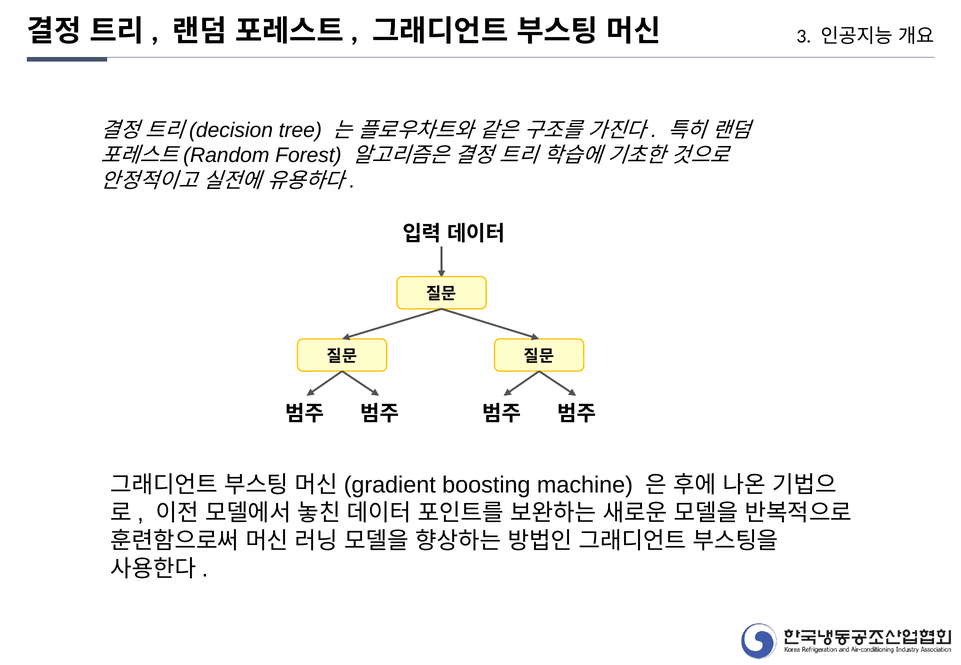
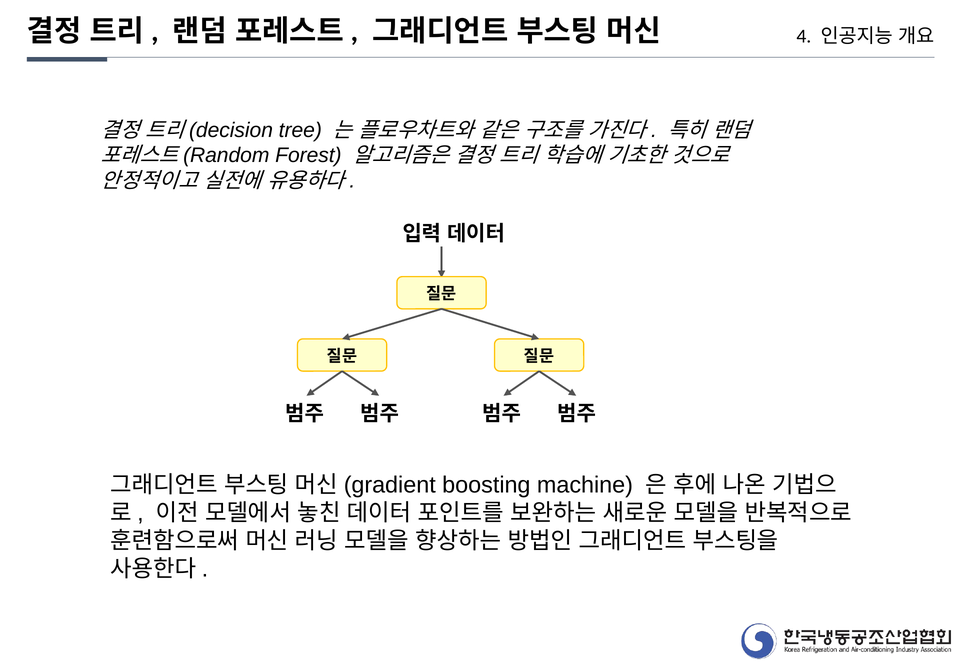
3: 3 -> 4 (804, 36)
